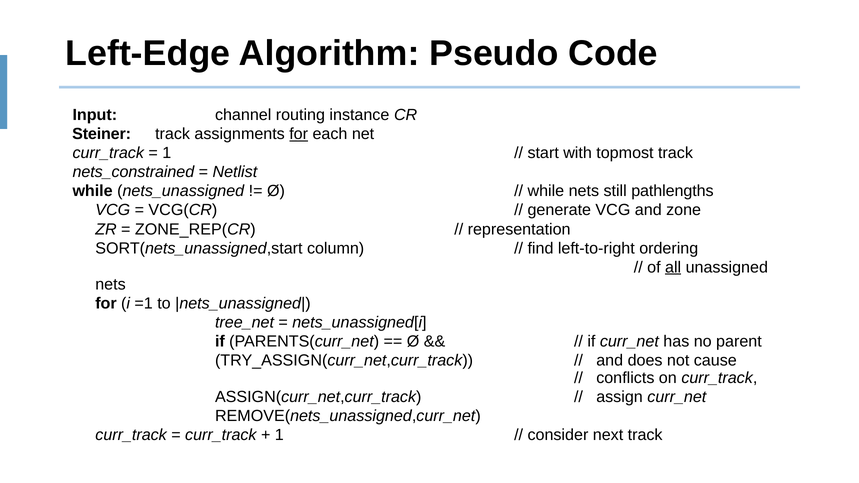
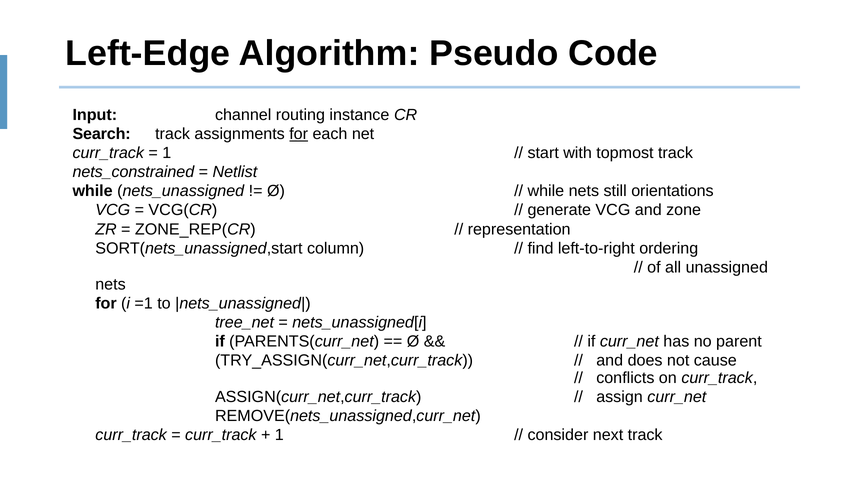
Steiner: Steiner -> Search (102, 134)
pathlengths: pathlengths -> orientations (672, 191)
all underline: present -> none (673, 267)
